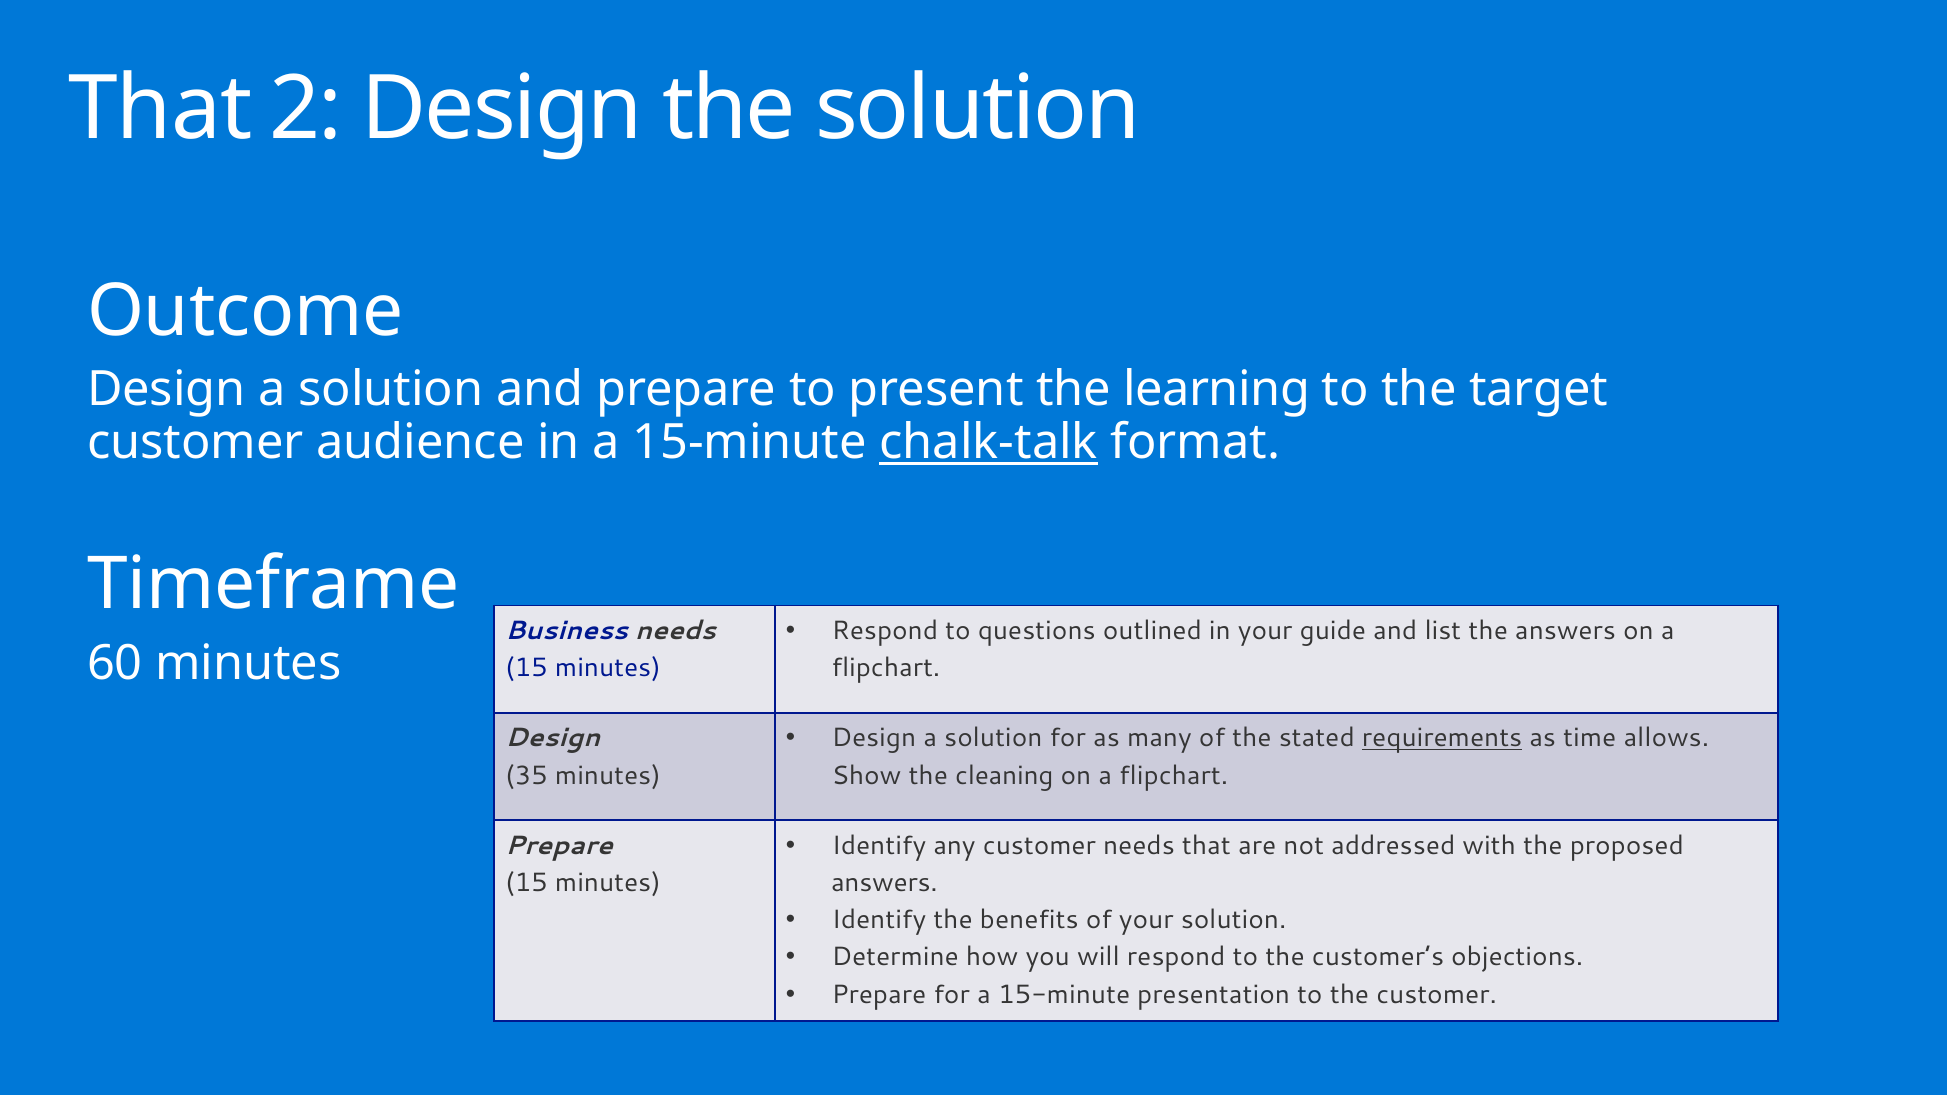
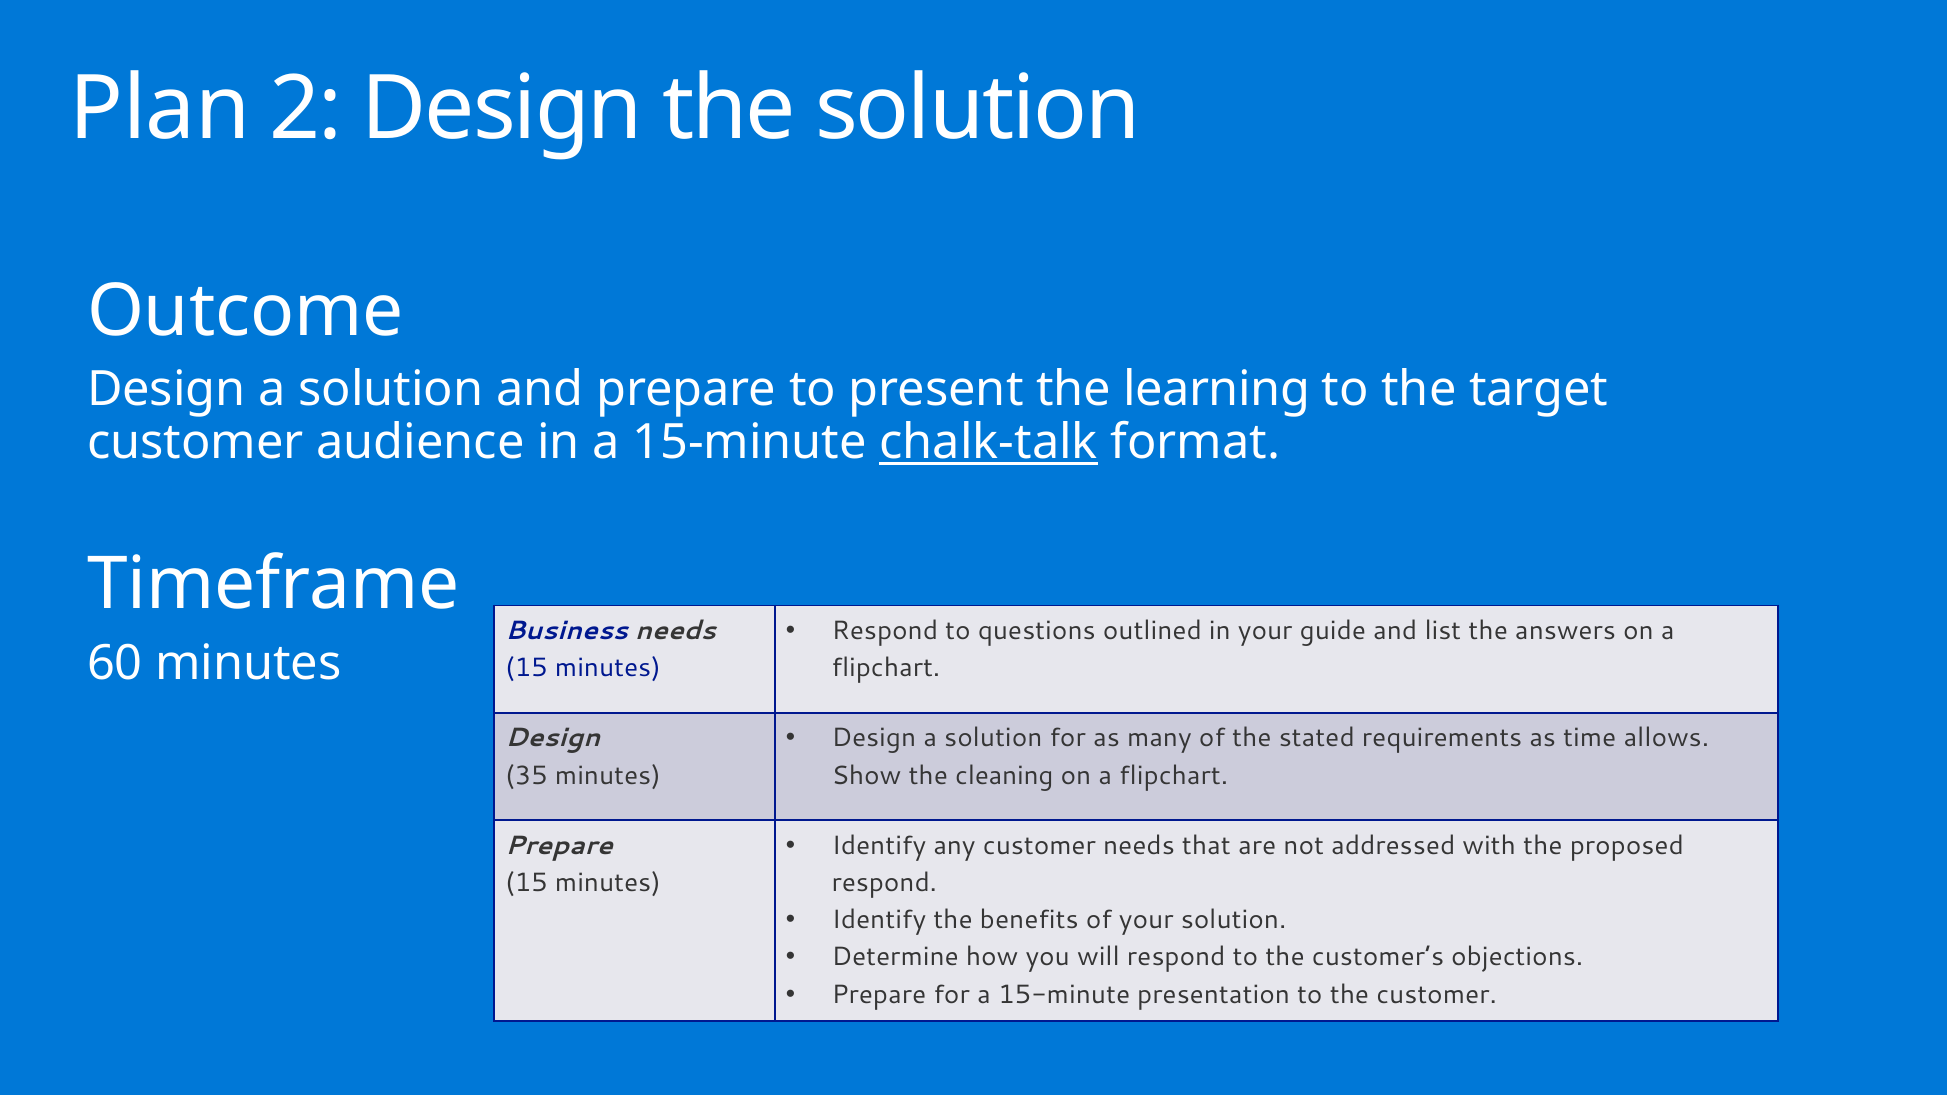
That: That -> Plan (160, 109)
requirements underline: present -> none (1442, 738)
answers: answers -> respond (884, 883)
